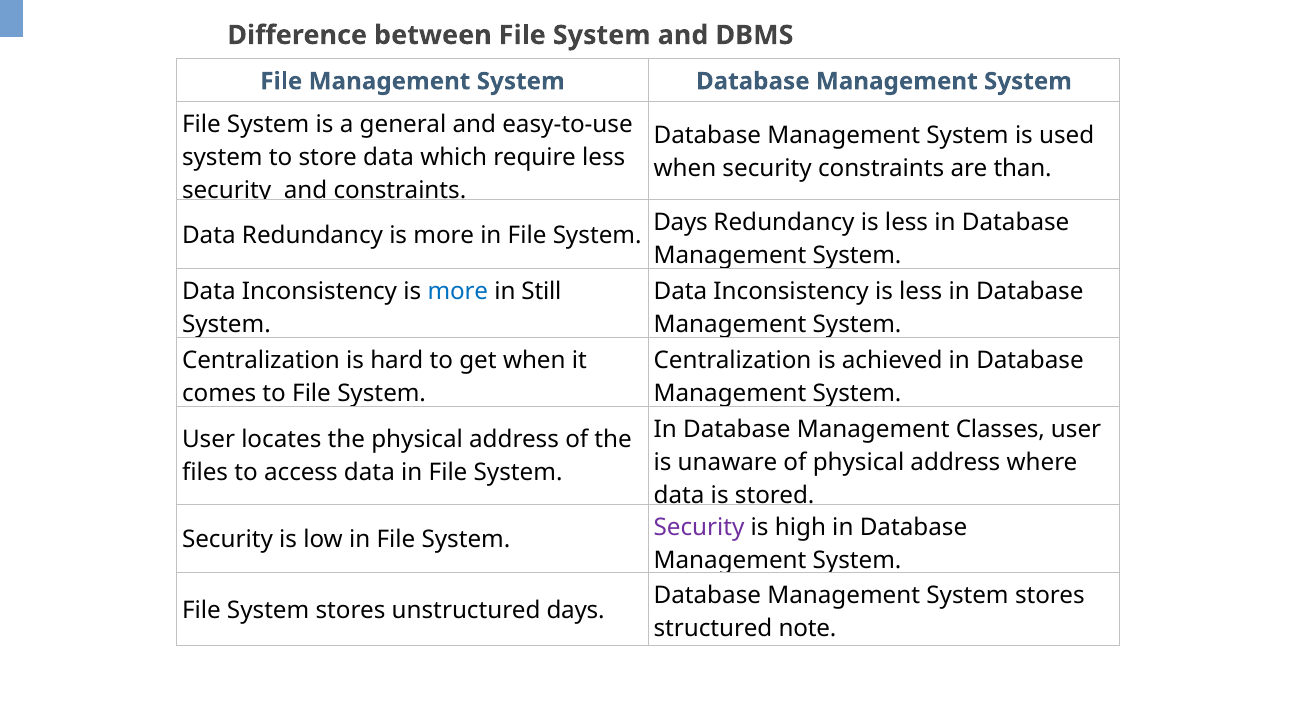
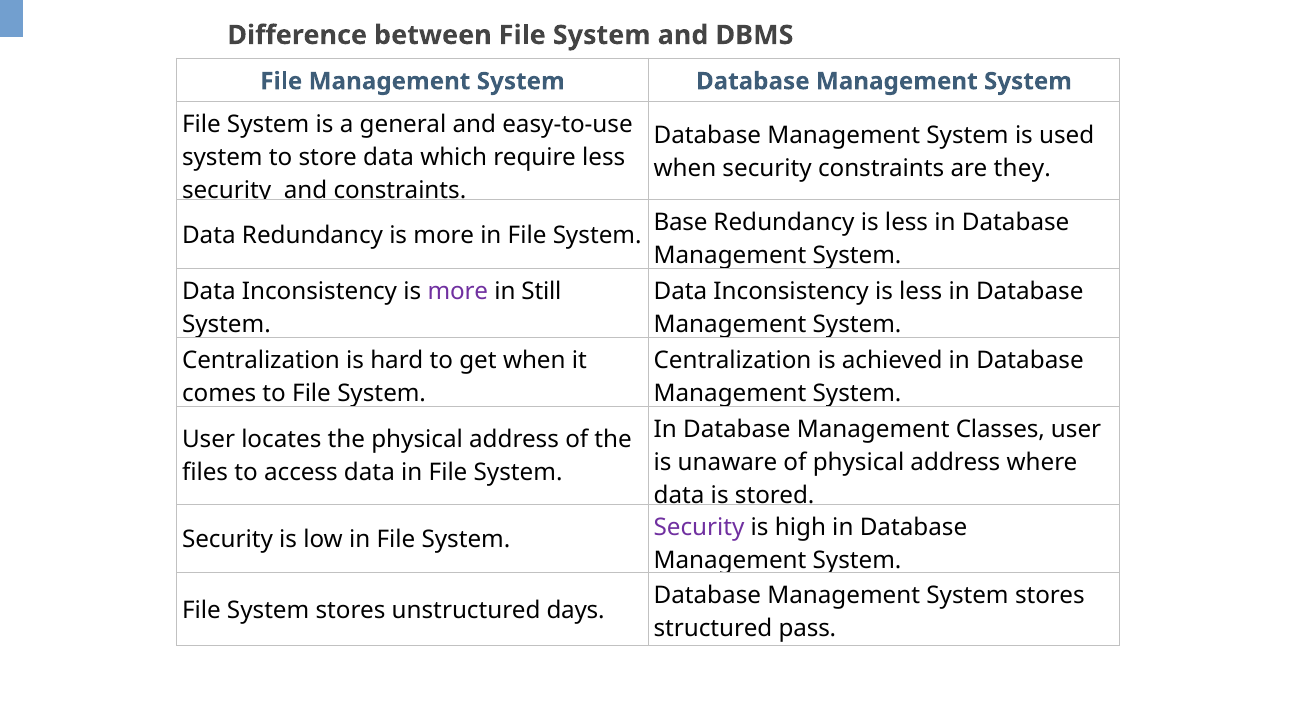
than: than -> they (1022, 169)
Days: Days -> Base (681, 223)
more colour: blue -> purple (458, 292)
note: note -> pass (807, 629)
